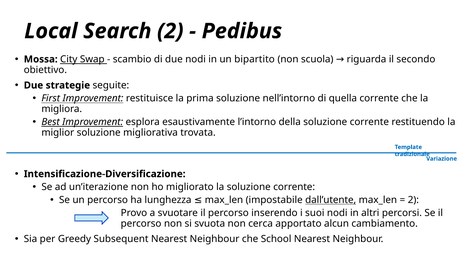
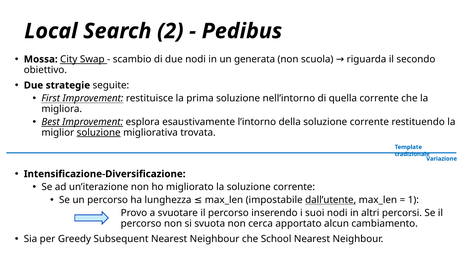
bipartito: bipartito -> generata (255, 59)
soluzione underline: none -> present (99, 133)
2: 2 -> 1 (413, 200)
